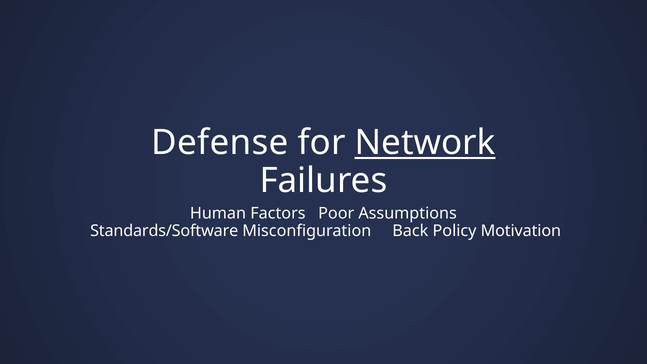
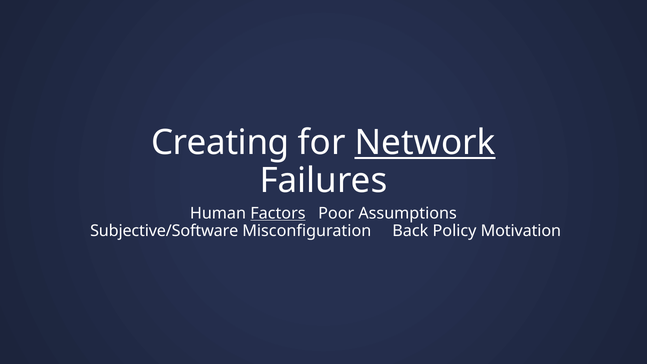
Defense: Defense -> Creating (220, 143)
Factors underline: none -> present (278, 213)
Standards/Software: Standards/Software -> Subjective/Software (164, 231)
